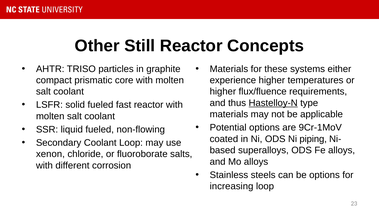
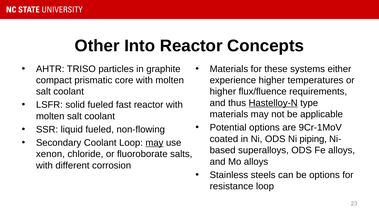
Still: Still -> Into (140, 46)
may underline: none -> present (154, 143)
increasing: increasing -> resistance (232, 186)
